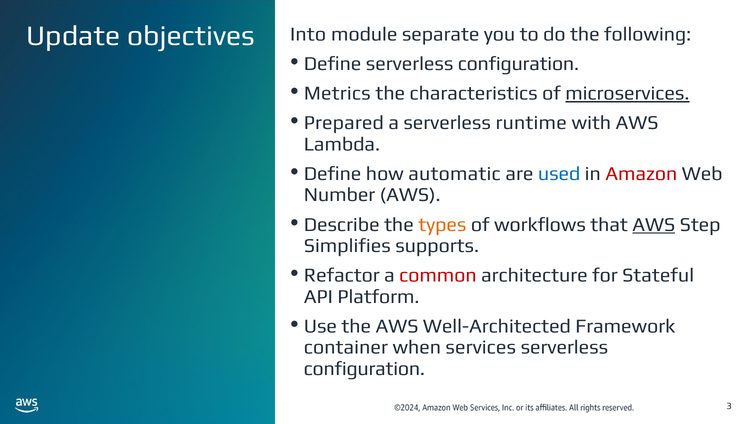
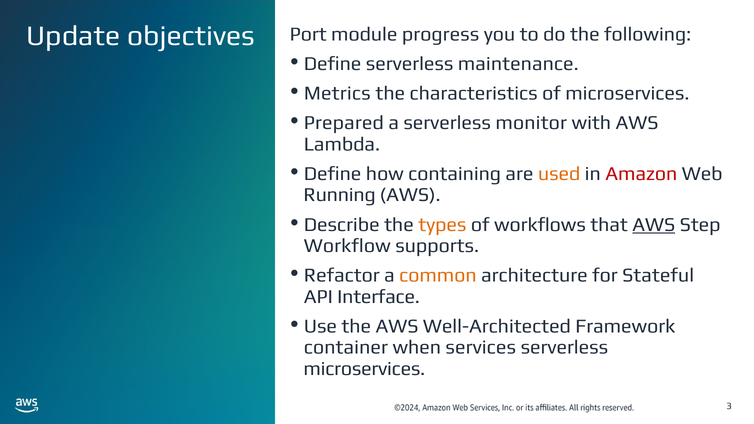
Into: Into -> Port (308, 34)
separate: separate -> progress (441, 34)
Define serverless configuration: configuration -> maintenance (518, 64)
microservices underline: present -> none (627, 93)
runtime: runtime -> monitor (531, 123)
automatic: automatic -> containing (455, 174)
used colour: blue -> orange (559, 174)
Number: Number -> Running (340, 195)
Simplifies: Simplifies -> Workflow (347, 246)
common colour: red -> orange (438, 276)
Platform: Platform -> Interface (379, 297)
configuration: configuration -> microservices (364, 369)
